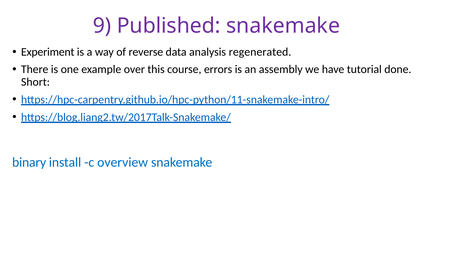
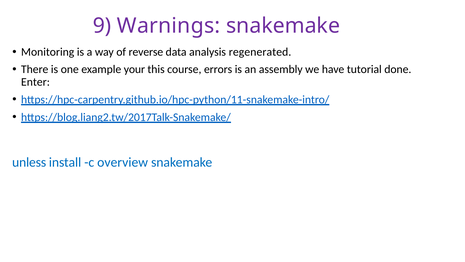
Published: Published -> Warnings (169, 26)
Experiment: Experiment -> Monitoring (48, 52)
over: over -> your (134, 69)
Short: Short -> Enter (35, 82)
binary: binary -> unless (29, 162)
